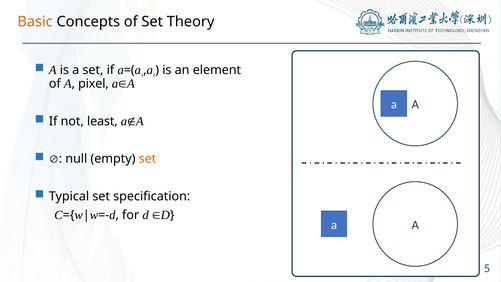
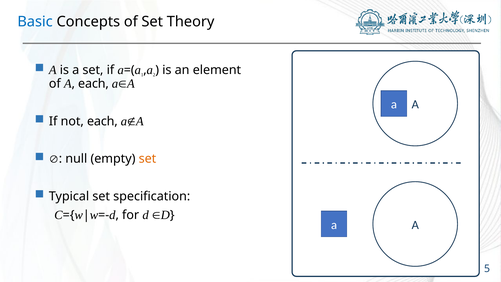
Basic colour: orange -> blue (35, 22)
pixel: pixel -> each (93, 84)
not least: least -> each (102, 121)
